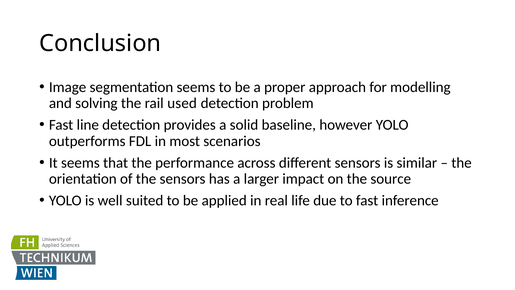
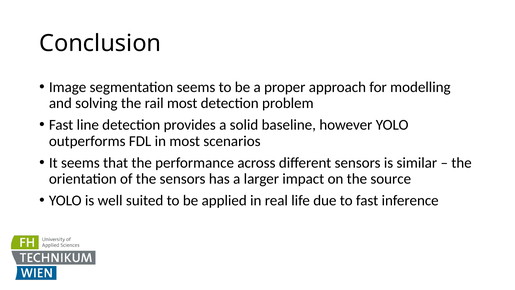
rail used: used -> most (182, 103)
